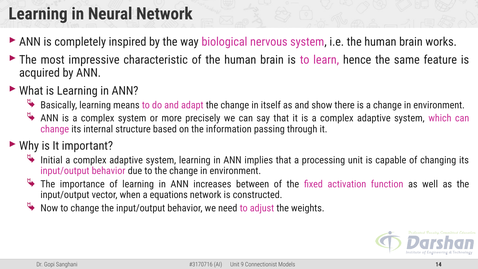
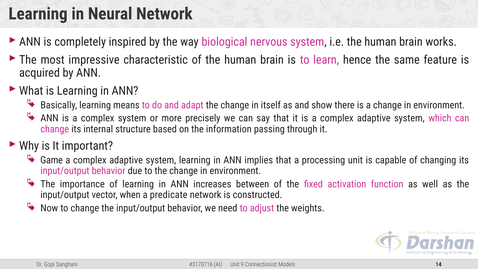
Initial: Initial -> Game (52, 160)
equations: equations -> predicate (169, 195)
